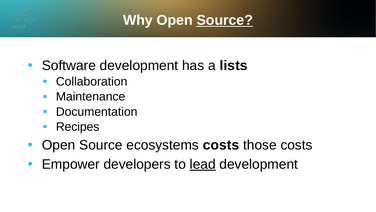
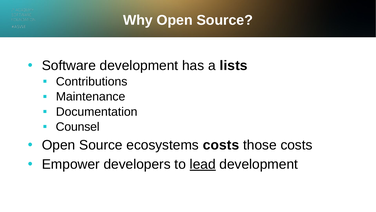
Source underline: present -> none (225, 20)
Collaboration: Collaboration -> Contributions (92, 81)
Recipes: Recipes -> Counsel (78, 127)
